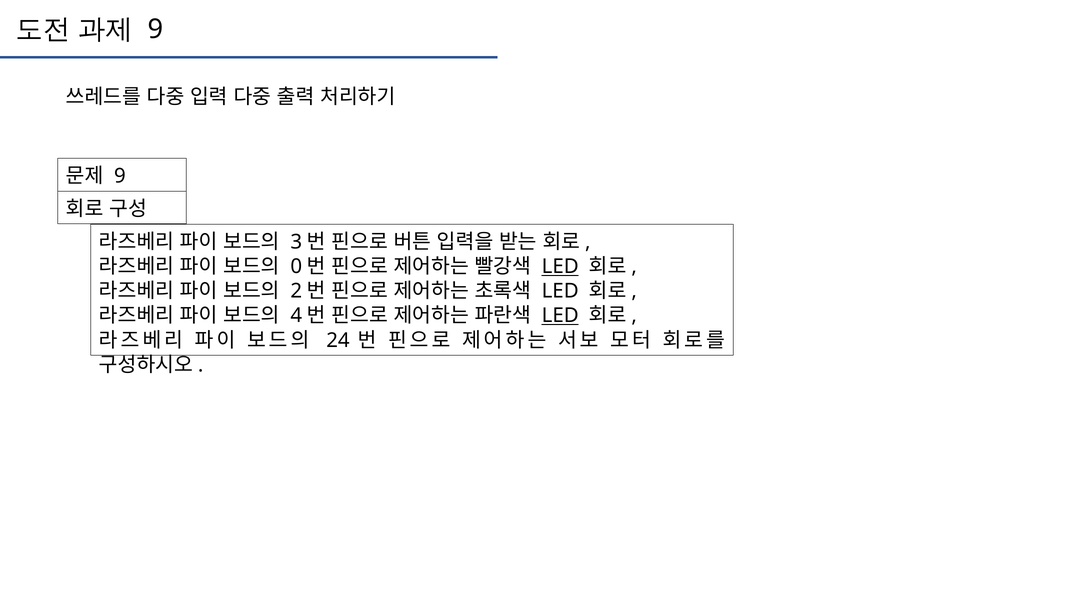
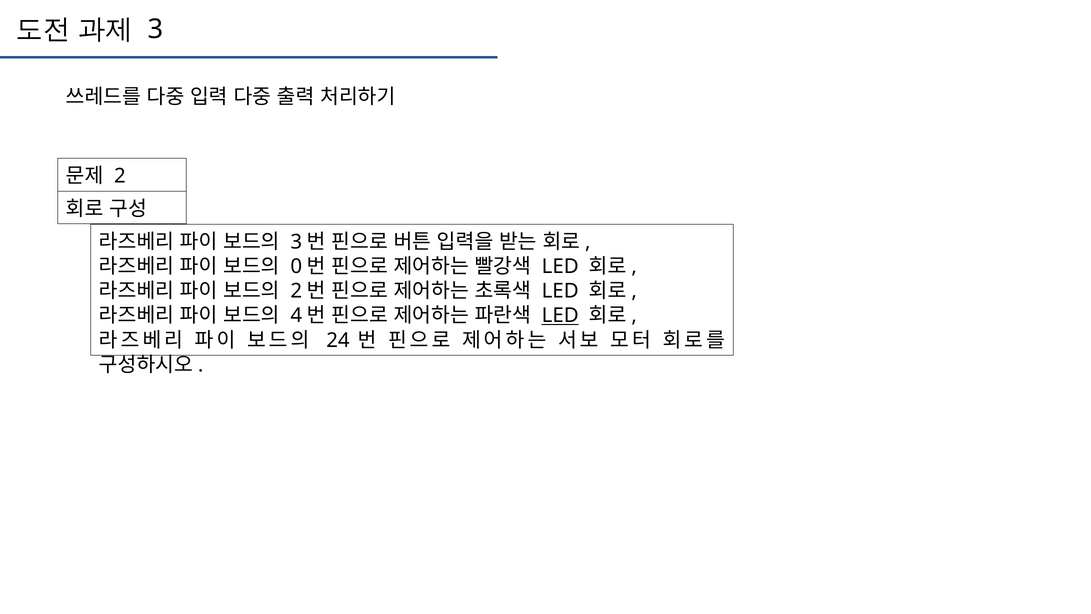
9: 9 -> 3 (155, 29)
9: 9 -> 2 (120, 176)
LED underline: present -> none (560, 266)
